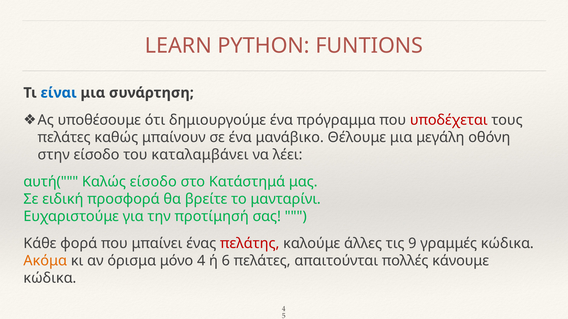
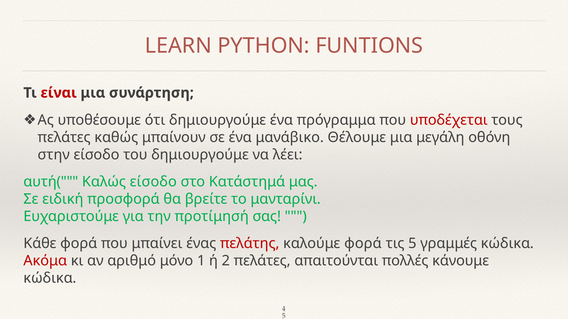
είναι colour: blue -> red (59, 93)
του καταλαμβάνει: καταλαμβάνει -> δημιουργούμε (200, 155)
καλούμε άλλες: άλλες -> φορά (363, 244)
τις 9: 9 -> 5 (412, 244)
Ακόμα colour: orange -> red (45, 261)
όρισμα: όρισμα -> αριθμό (132, 261)
μόνο 4: 4 -> 1 (201, 261)
6: 6 -> 2 (226, 261)
